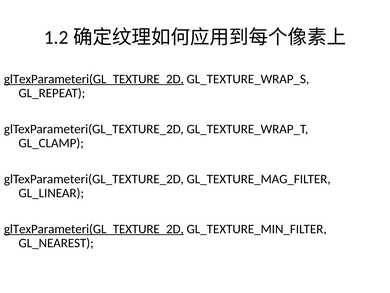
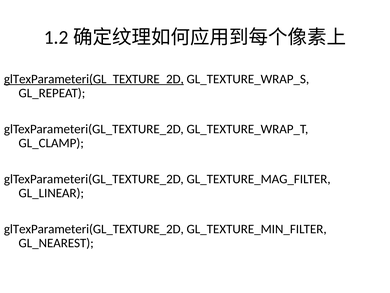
glTexParameteri(GL_TEXTURE_2D underline: present -> none (94, 229)
